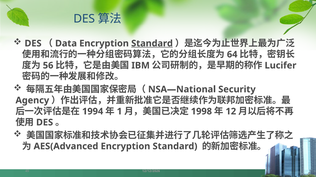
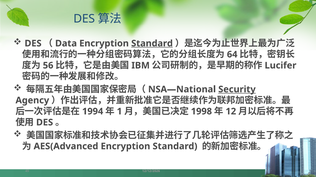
Security underline: none -> present (237, 90)
